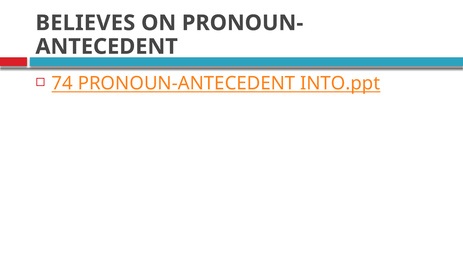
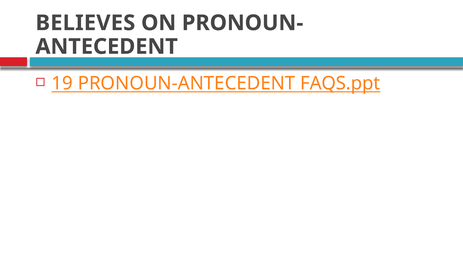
74: 74 -> 19 (62, 83)
INTO.ppt: INTO.ppt -> FAQS.ppt (340, 83)
